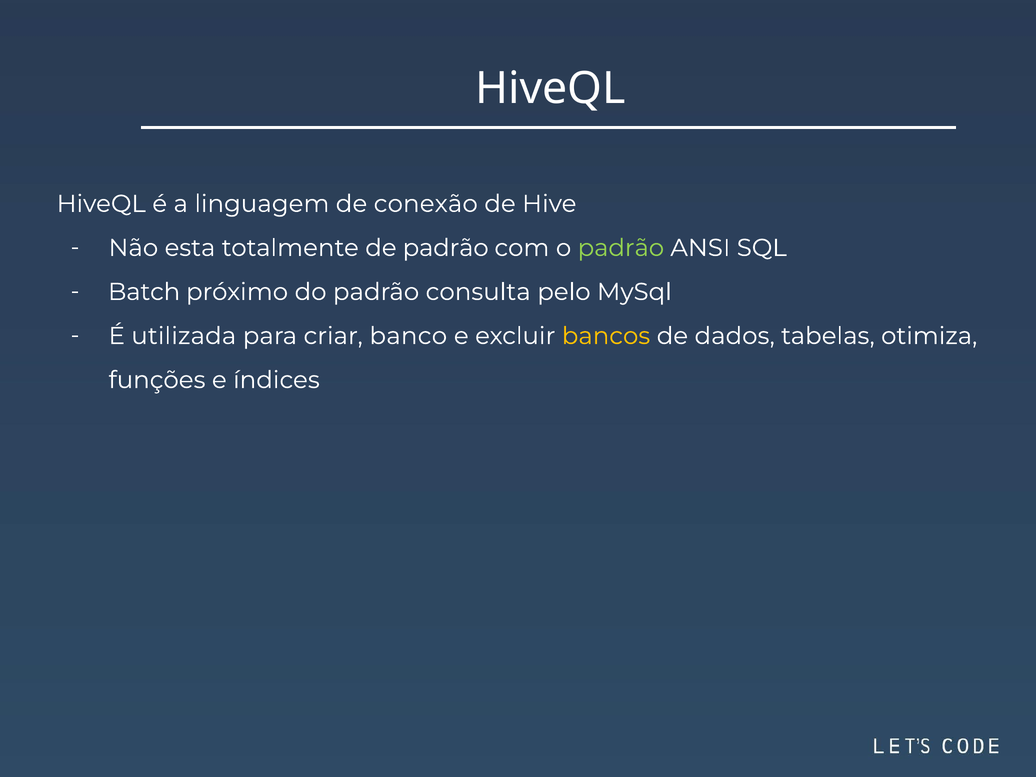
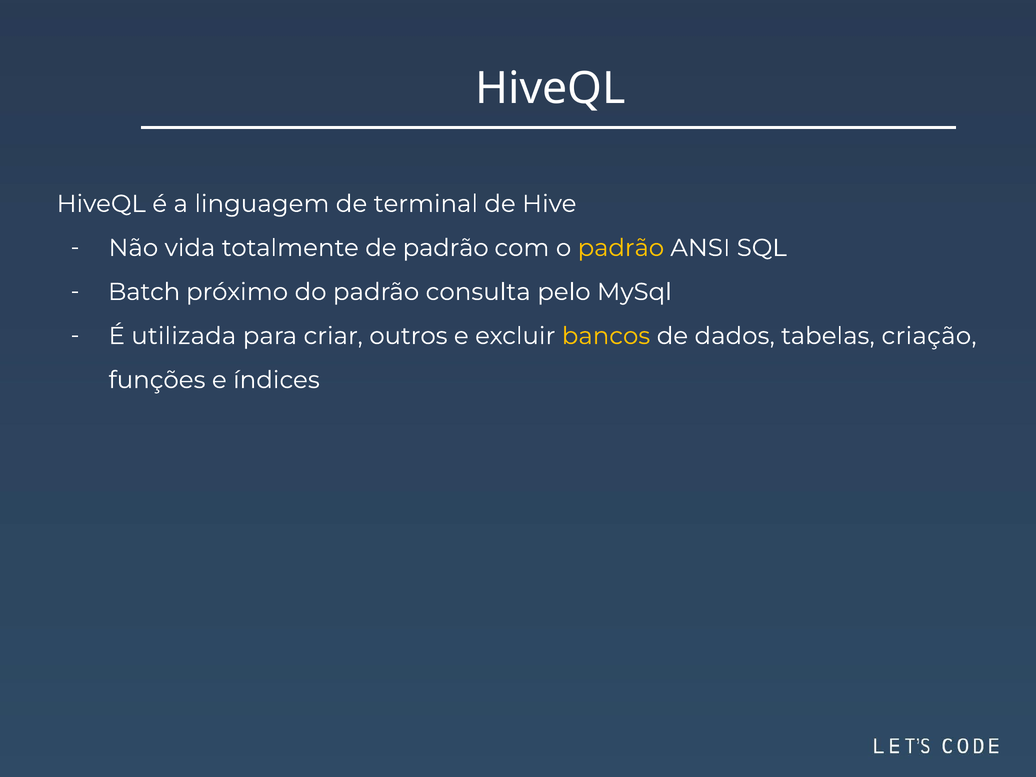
conexão: conexão -> terminal (426, 204)
esta: esta -> vida (190, 248)
padrão colour: light green -> yellow (621, 248)
banco: banco -> outros (408, 336)
otimiza: otimiza -> criação (929, 336)
